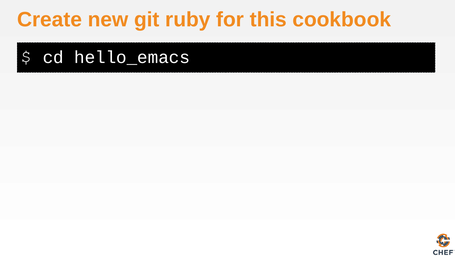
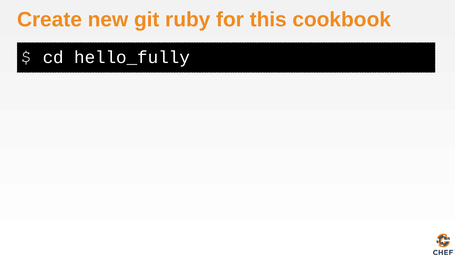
hello_emacs: hello_emacs -> hello_fully (132, 57)
